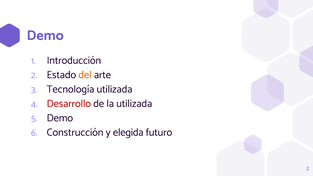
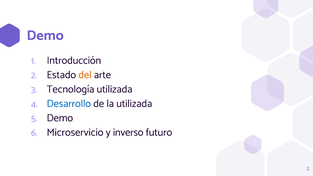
Desarrollo colour: red -> blue (69, 104)
Construcción: Construcción -> Microservicio (75, 132)
elegida: elegida -> inverso (128, 132)
